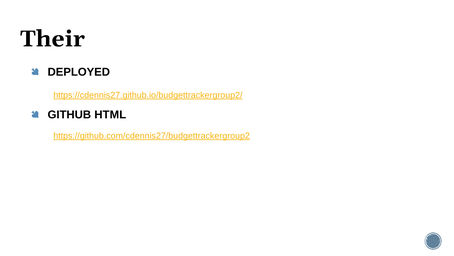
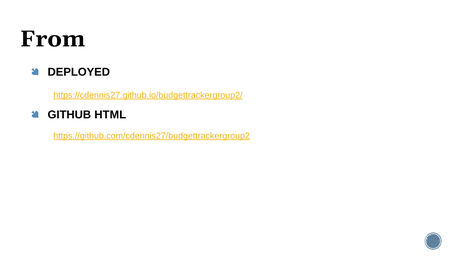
Their: Their -> From (53, 39)
